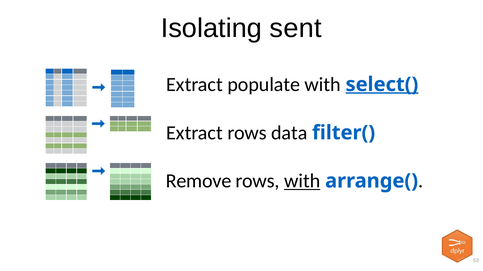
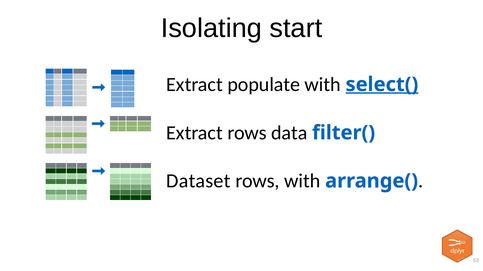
sent: sent -> start (296, 28)
Remove: Remove -> Dataset (198, 181)
with underline: present -> none (302, 181)
